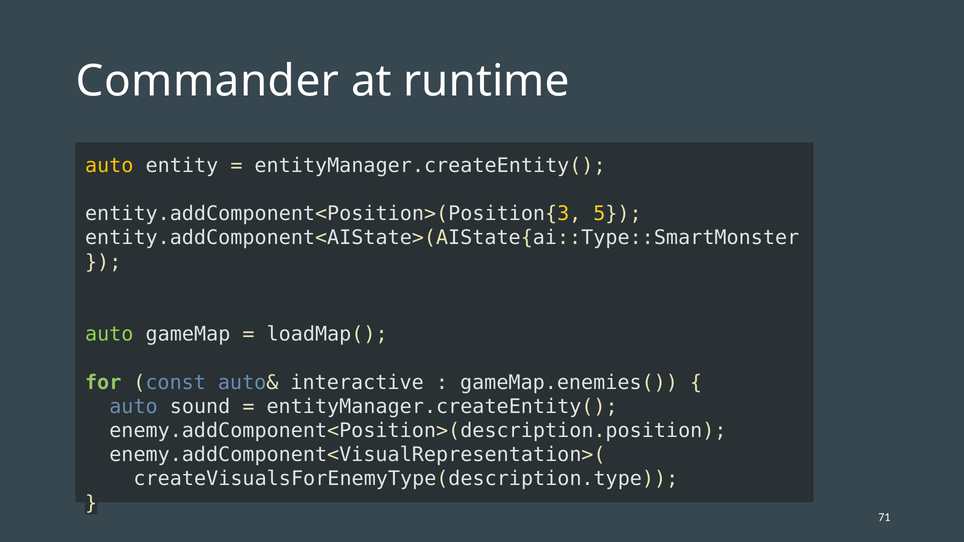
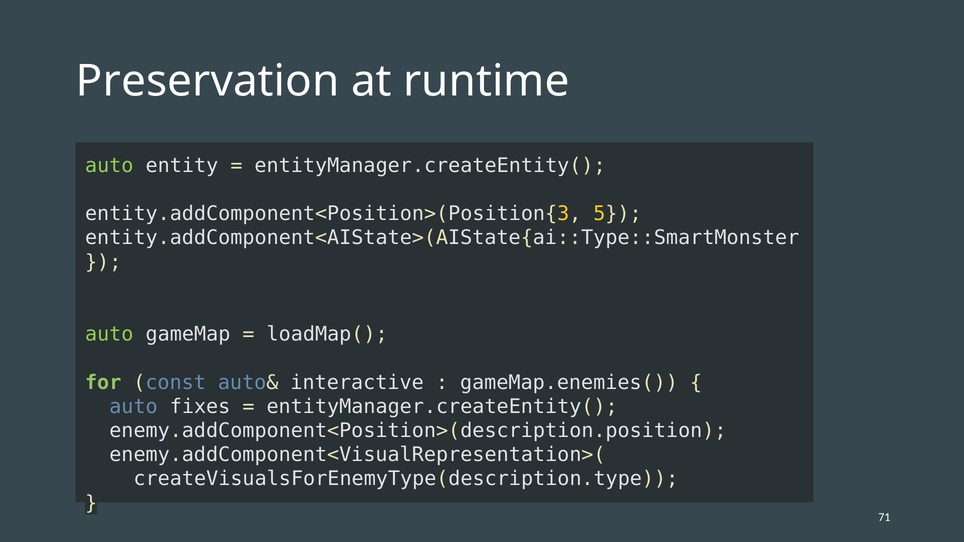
Commander: Commander -> Preservation (208, 81)
auto colour: yellow -> light green (109, 166)
sound: sound -> fixes (200, 407)
